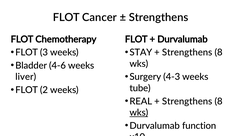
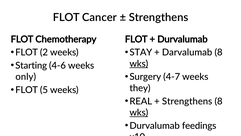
3: 3 -> 2 (44, 52)
Strengthens: Strengthens -> Darvalumab (187, 52)
wks underline: none -> present (139, 64)
Bladder: Bladder -> Starting (31, 65)
4-3: 4-3 -> 4-7 (172, 77)
liver: liver -> only (26, 77)
tube: tube -> they (140, 88)
2: 2 -> 5 (44, 90)
function: function -> feedings (199, 125)
